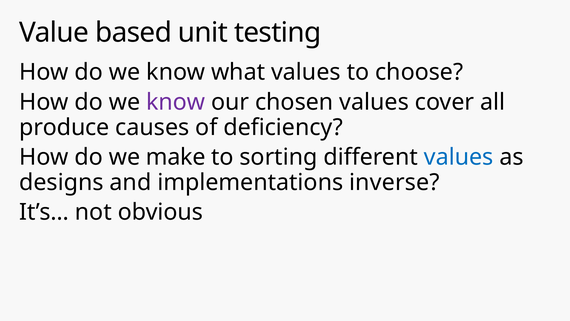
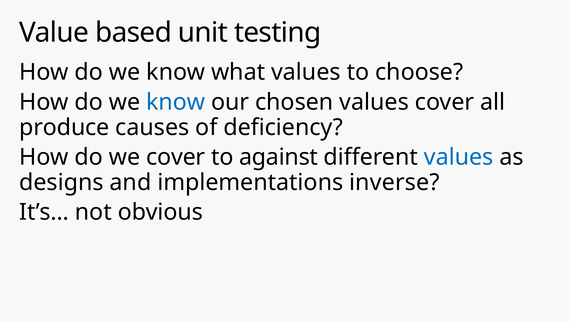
know colour: purple -> blue (176, 102)
we make: make -> cover (176, 157)
sorting: sorting -> against (279, 157)
